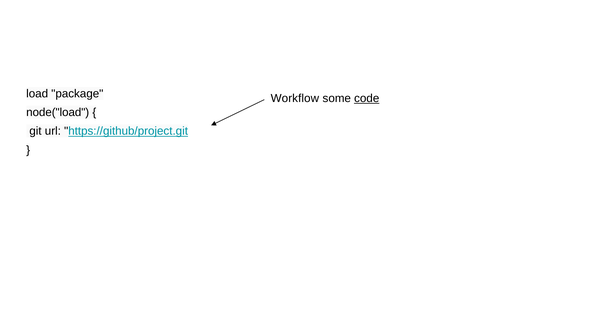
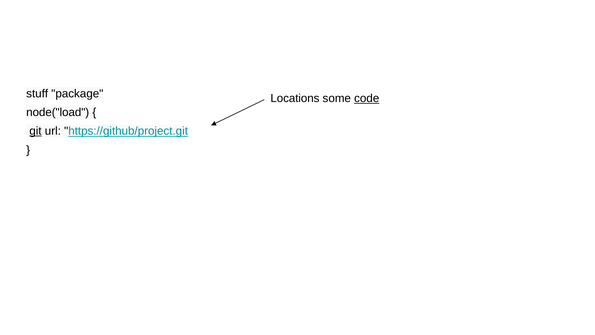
load: load -> stuff (37, 94)
Workflow: Workflow -> Locations (295, 98)
git underline: none -> present (36, 131)
